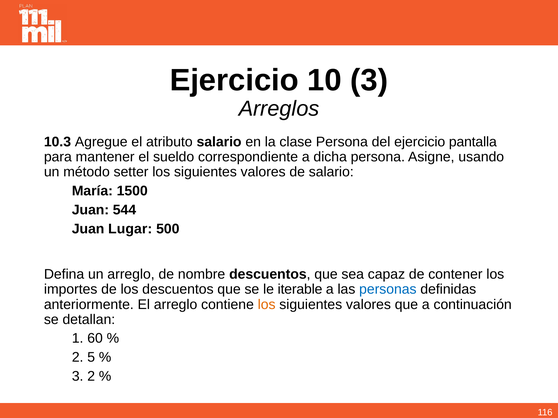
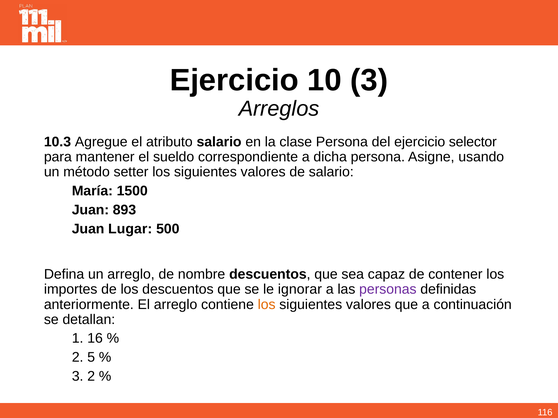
pantalla: pantalla -> selector (473, 142)
544: 544 -> 893 (124, 210)
iterable: iterable -> ignorar (300, 290)
personas colour: blue -> purple (388, 290)
60: 60 -> 16 (95, 339)
